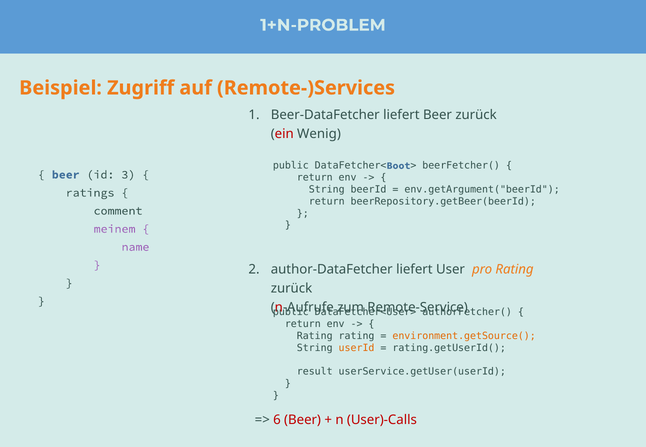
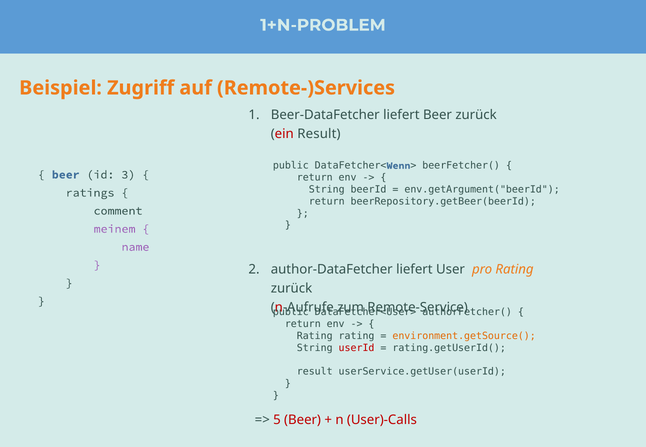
ein Wenig: Wenig -> Result (319, 134)
Boot: Boot -> Wenn (398, 166)
userId colour: orange -> red (357, 348)
6: 6 -> 5 (277, 420)
